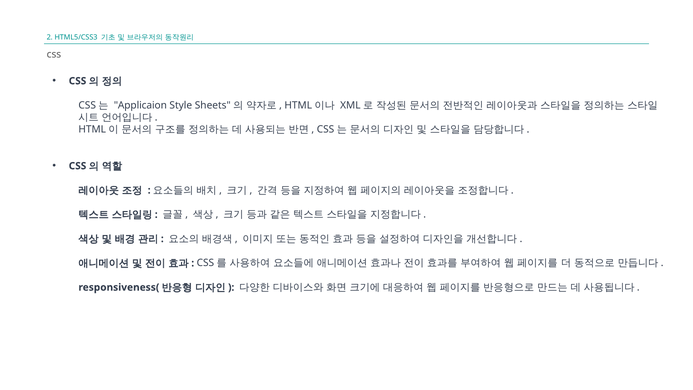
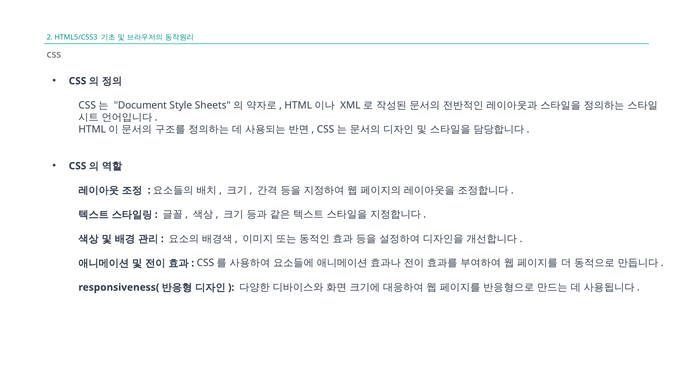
Applicaion: Applicaion -> Document (140, 105)
